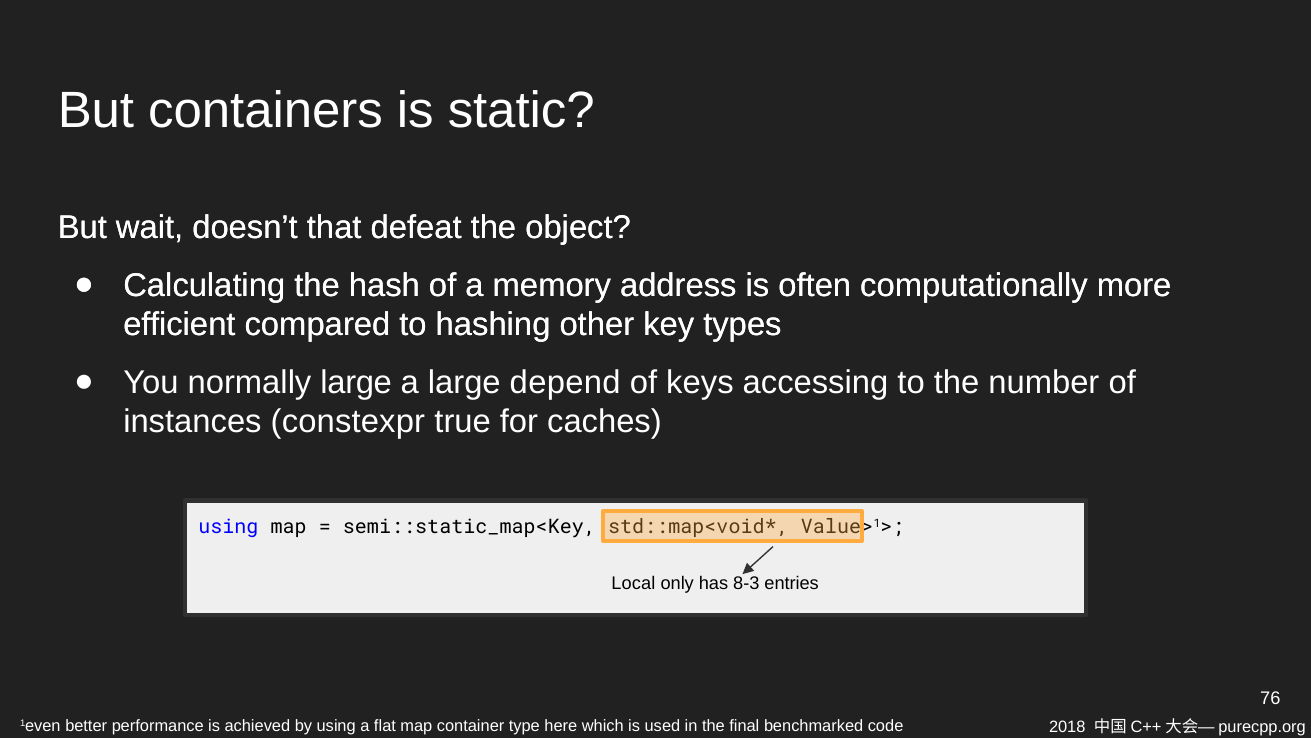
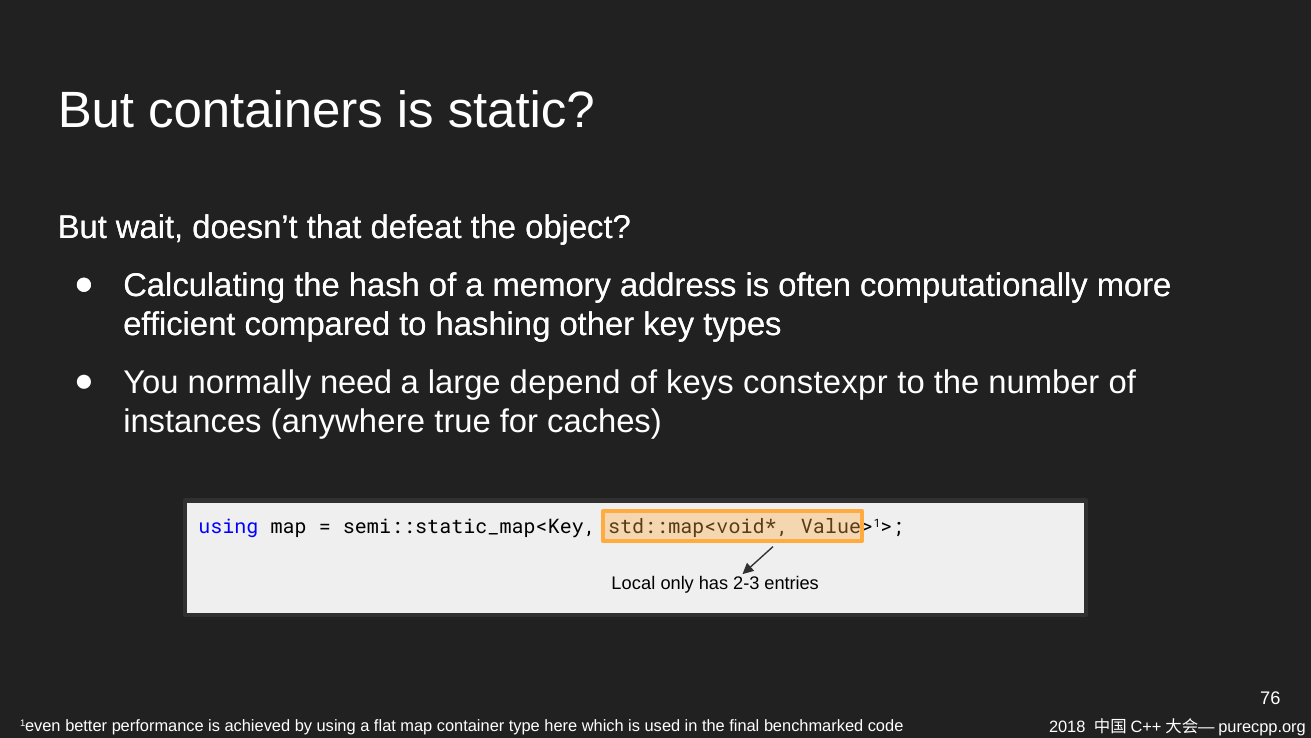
normally large: large -> need (356, 382)
accessing: accessing -> constexpr (815, 382)
constexpr: constexpr -> anywhere (348, 421)
8-3: 8-3 -> 2-3 (746, 583)
